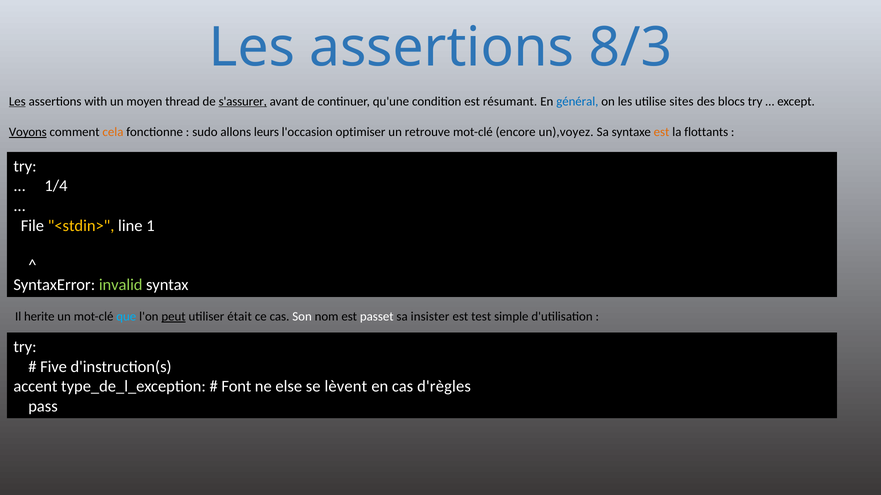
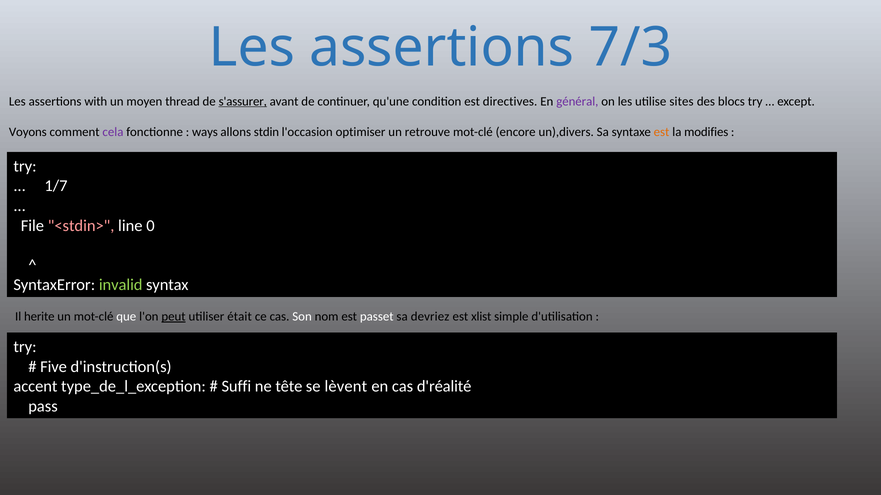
8/3: 8/3 -> 7/3 (630, 48)
Les underline: present -> none (17, 101)
résumant: résumant -> directives (510, 101)
général colour: blue -> purple (577, 101)
Voyons underline: present -> none (28, 132)
cela colour: orange -> purple (113, 132)
sudo: sudo -> ways (205, 132)
leurs: leurs -> stdin (266, 132)
un),voyez: un),voyez -> un),divers (566, 132)
flottants: flottants -> modifies (706, 132)
1/4: 1/4 -> 1/7 (56, 186)
<stdin> colour: yellow -> pink (81, 226)
1: 1 -> 0 (150, 226)
que colour: light blue -> white (126, 317)
insister: insister -> devriez (430, 317)
test: test -> xlist (481, 317)
Font: Font -> Suffi (236, 387)
else: else -> tête (289, 387)
d'règles: d'règles -> d'réalité (444, 387)
